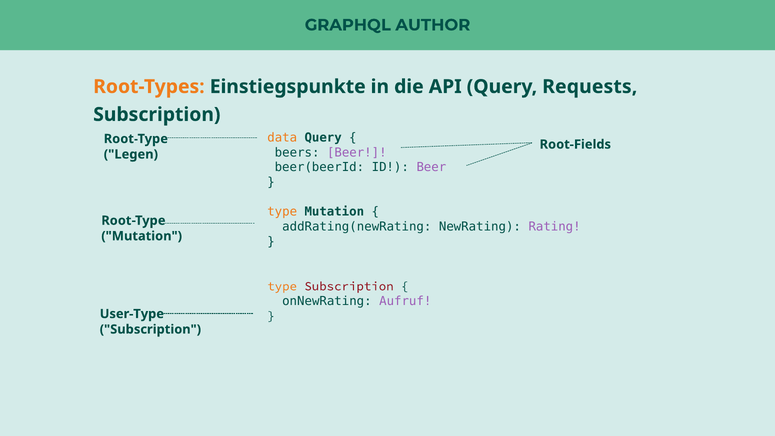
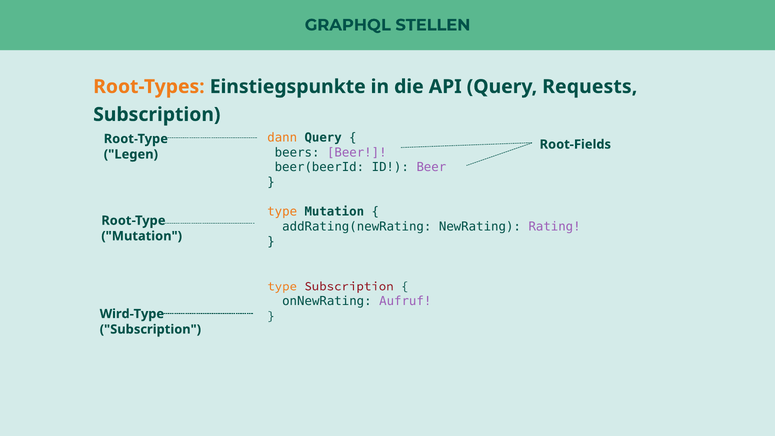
AUTHOR: AUTHOR -> STELLEN (433, 25)
data: data -> dann (282, 138)
User-Type: User-Type -> Wird-Type (132, 314)
